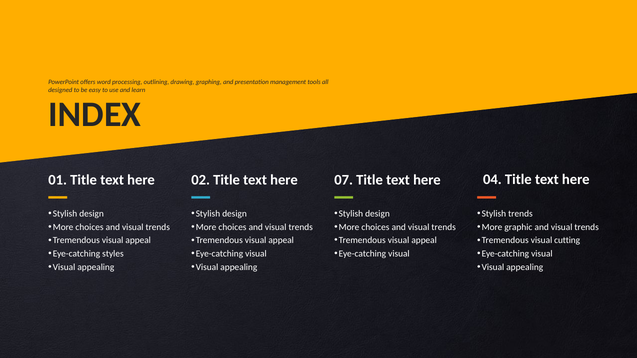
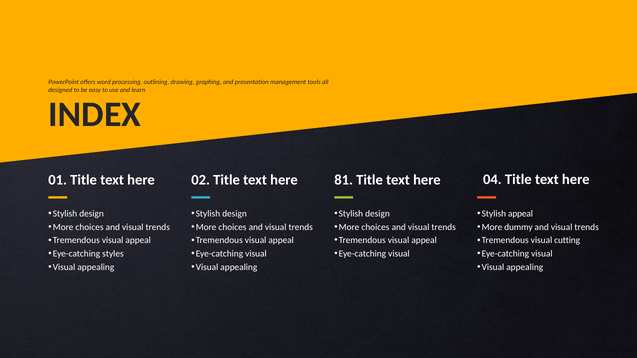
07: 07 -> 81 (344, 180)
Stylish trends: trends -> appeal (521, 214)
graphic: graphic -> dummy (518, 227)
